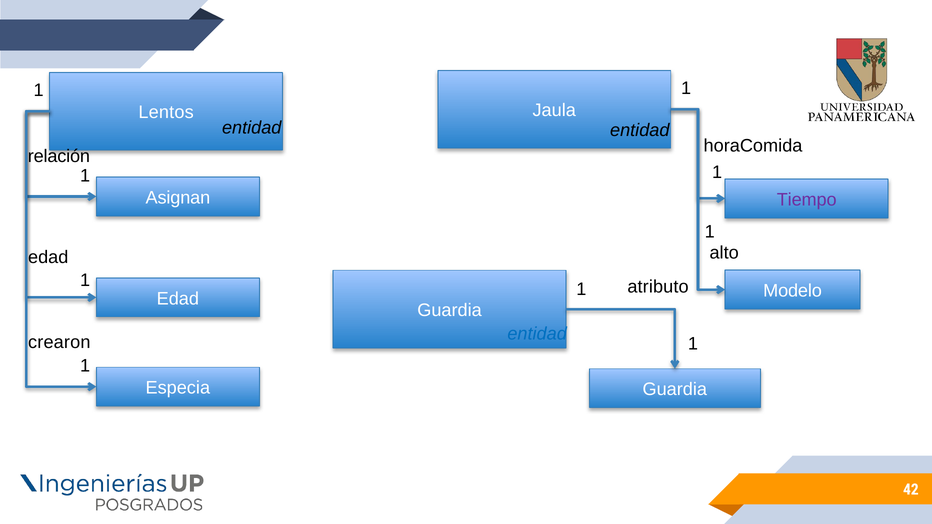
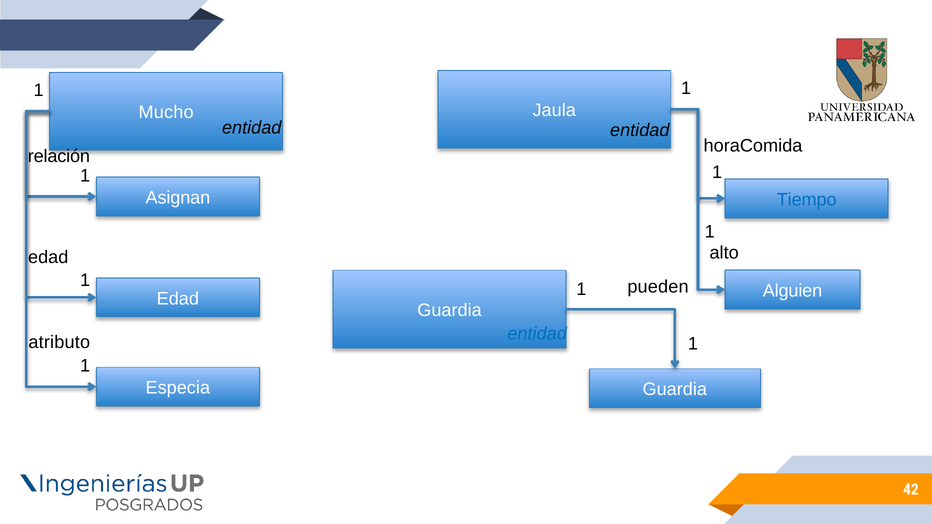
Lentos: Lentos -> Mucho (166, 112)
Tiempo colour: purple -> blue (807, 200)
atributo: atributo -> pueden (658, 287)
Modelo: Modelo -> Alguien (793, 291)
crearon: crearon -> atributo (59, 343)
